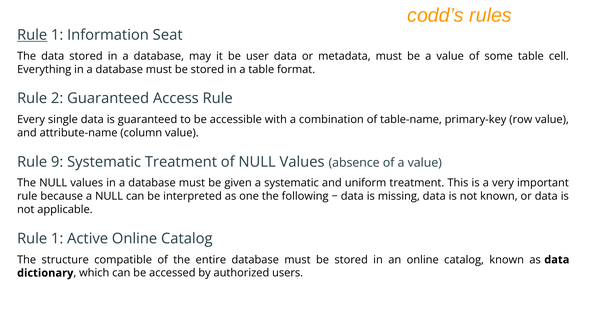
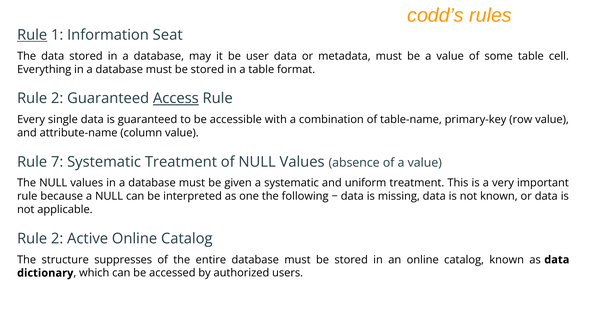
Access underline: none -> present (176, 98)
9: 9 -> 7 (57, 162)
1: 1 -> 2 (57, 238)
compatible: compatible -> suppresses (123, 260)
